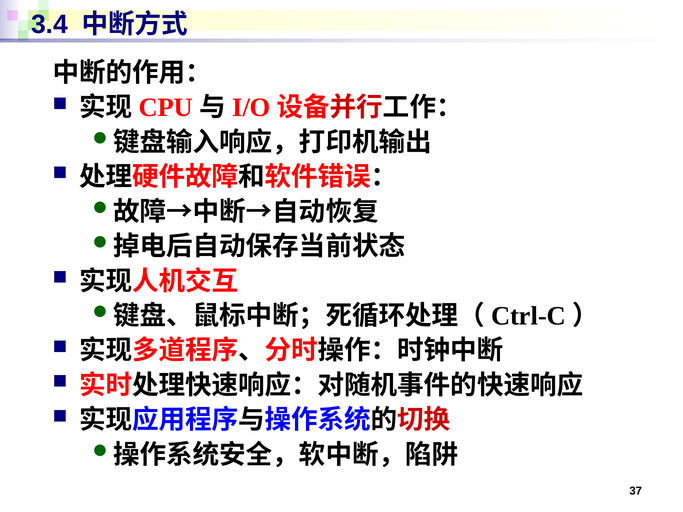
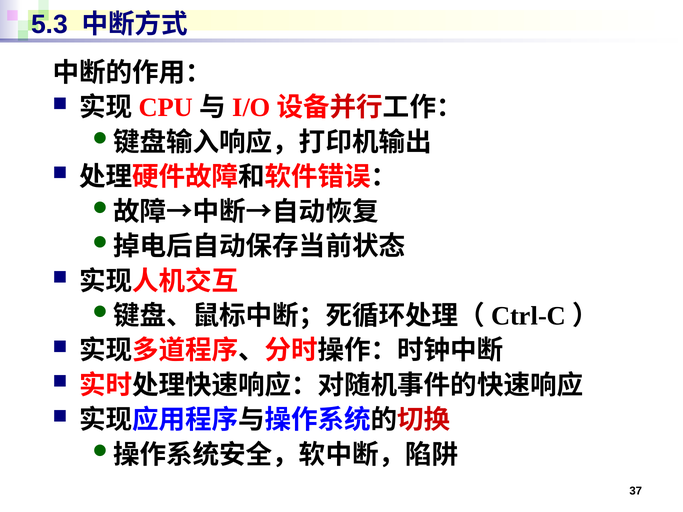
3.4: 3.4 -> 5.3 (49, 25)
